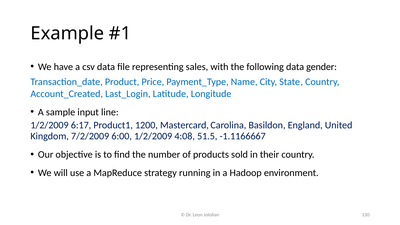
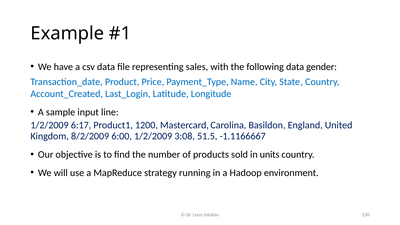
7/2/2009: 7/2/2009 -> 8/2/2009 (90, 136)
4:08: 4:08 -> 3:08 (185, 136)
their: their -> units (270, 154)
